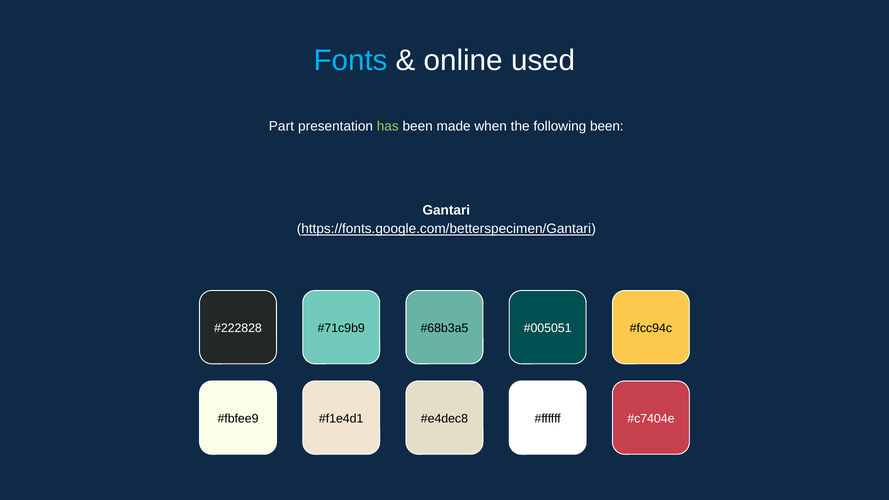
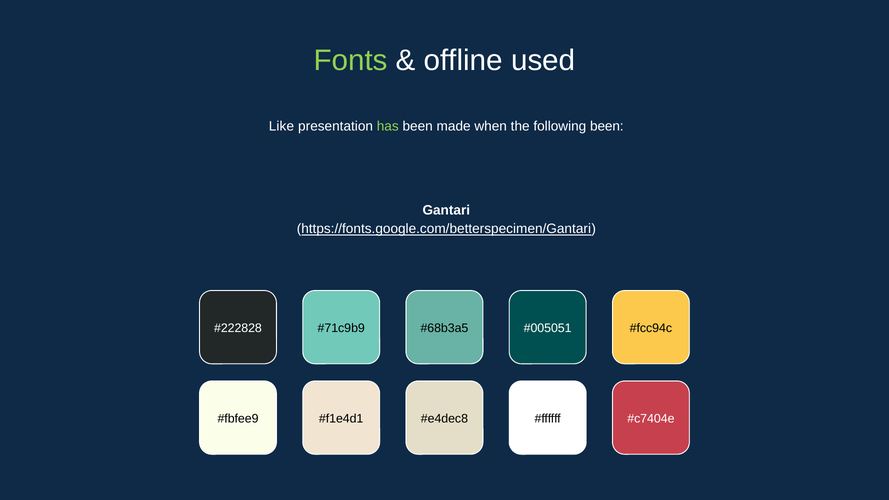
Fonts colour: light blue -> light green (351, 60)
online: online -> offline (463, 60)
Part: Part -> Like (281, 126)
